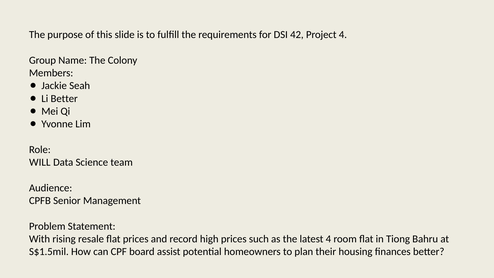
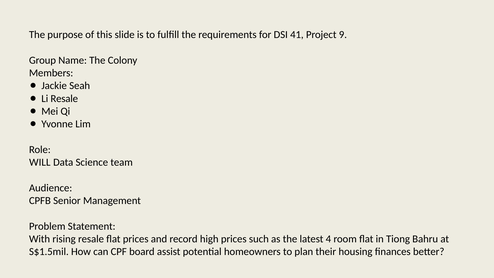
42: 42 -> 41 (297, 35)
Project 4: 4 -> 9 (343, 35)
Li Better: Better -> Resale (64, 98)
